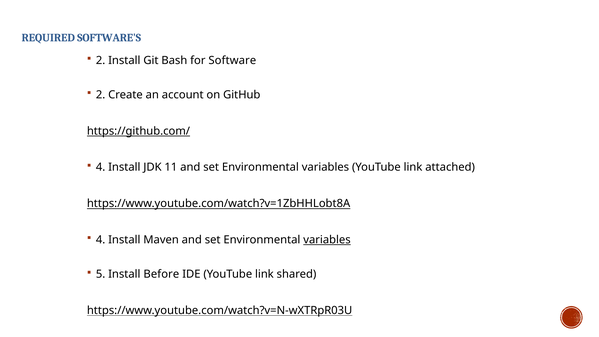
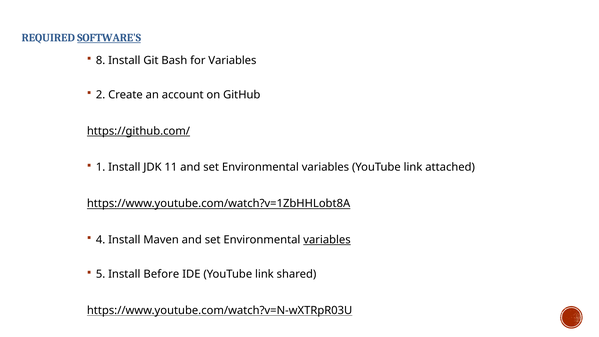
SOFTWARE'S underline: none -> present (109, 38)
2: 2 -> 8 (101, 60)
for Software: Software -> Variables (232, 60)
4: 4 -> 1 (101, 167)
